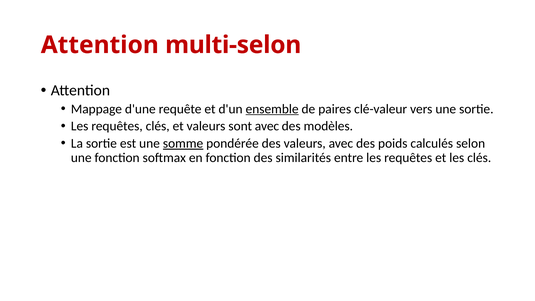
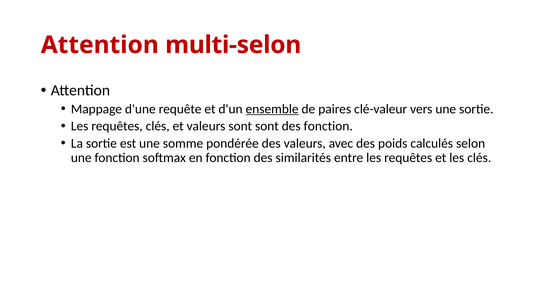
sont avec: avec -> sont (267, 126)
des modèles: modèles -> fonction (328, 126)
somme underline: present -> none (183, 143)
